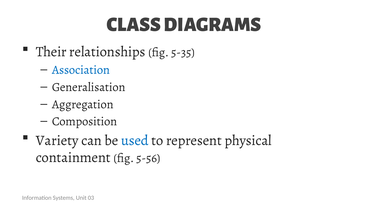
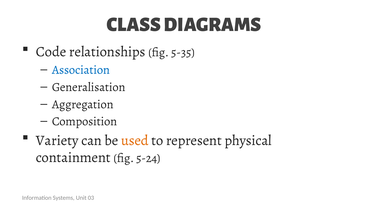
Their: Their -> Code (51, 52)
used colour: blue -> orange (135, 140)
5-56: 5-56 -> 5-24 (148, 158)
